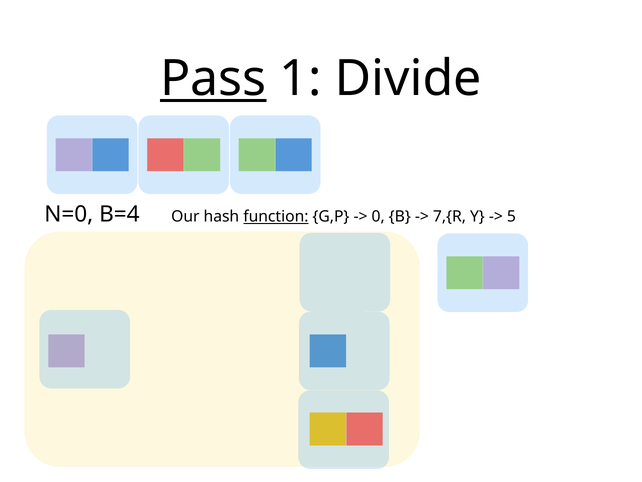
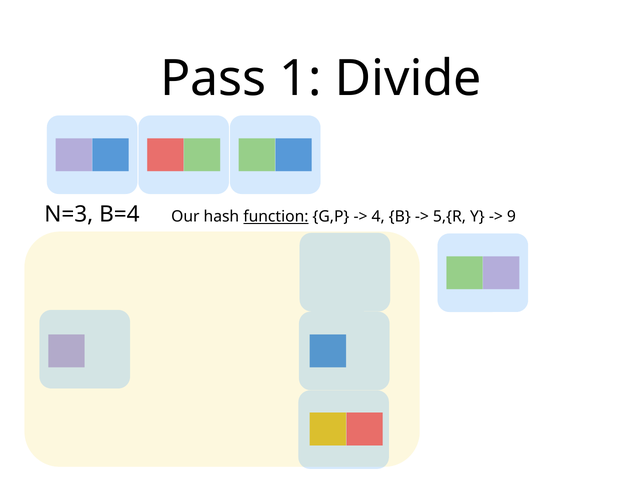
Pass underline: present -> none (213, 79)
N=0: N=0 -> N=3 (69, 214)
0: 0 -> 4 (378, 217)
7,{R: 7,{R -> 5,{R (449, 217)
5: 5 -> 9 (511, 217)
